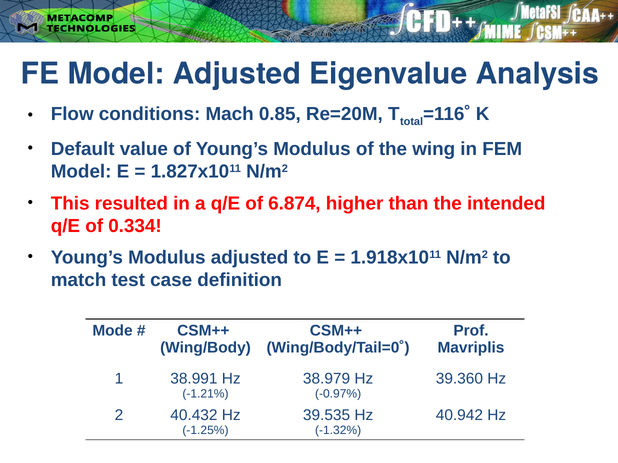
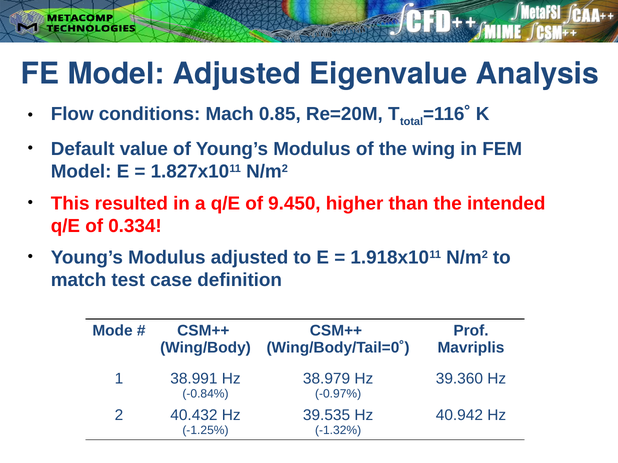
6.874: 6.874 -> 9.450 (294, 203)
-1.21%: -1.21% -> -0.84% (205, 394)
